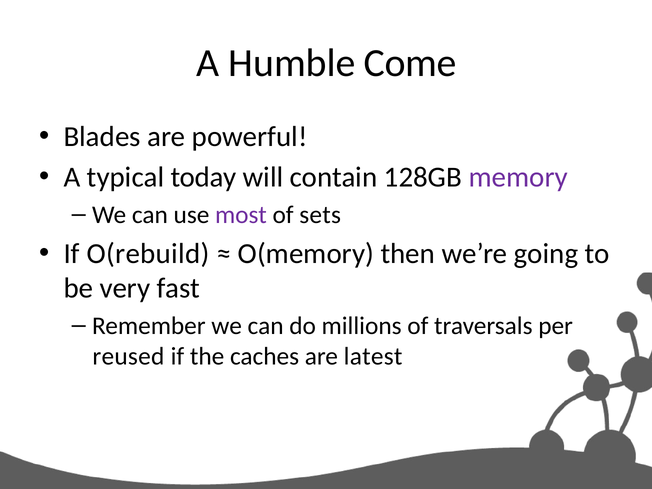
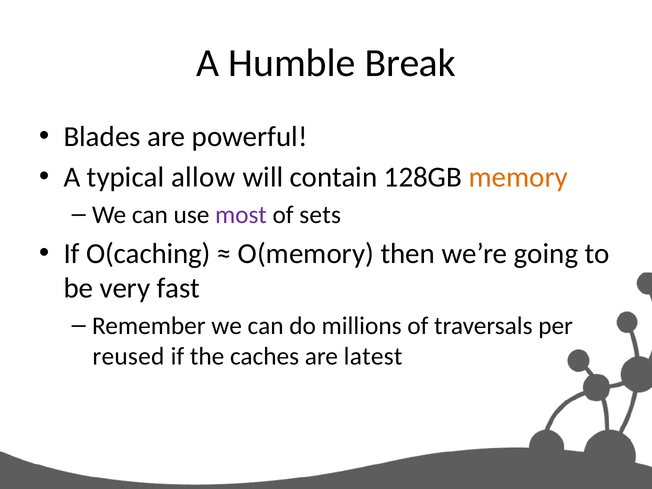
Come: Come -> Break (410, 63)
today: today -> allow (203, 177)
memory colour: purple -> orange (518, 177)
O(rebuild: O(rebuild -> O(caching (148, 253)
